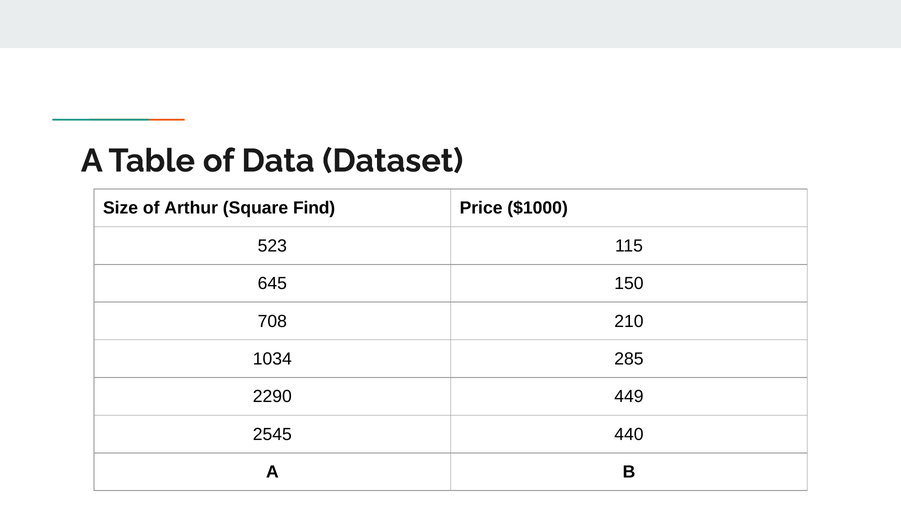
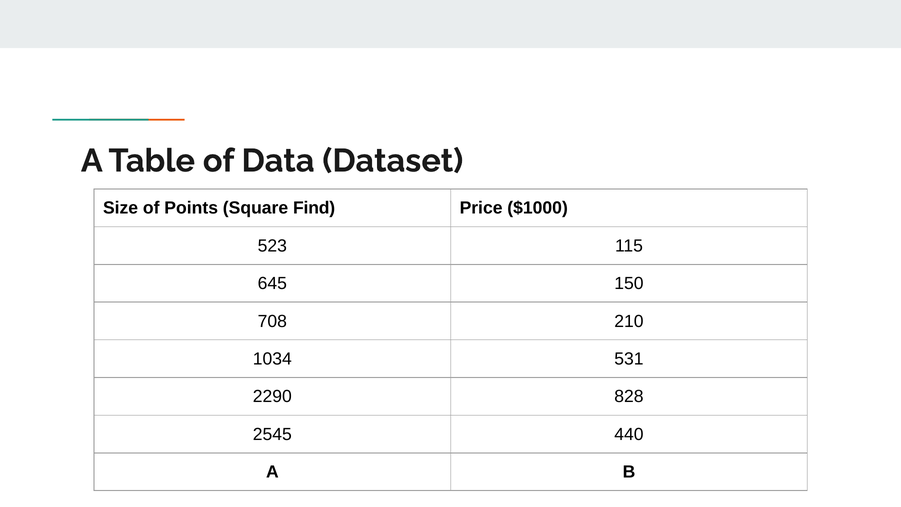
Arthur: Arthur -> Points (191, 208)
285: 285 -> 531 (629, 359)
449: 449 -> 828 (629, 396)
